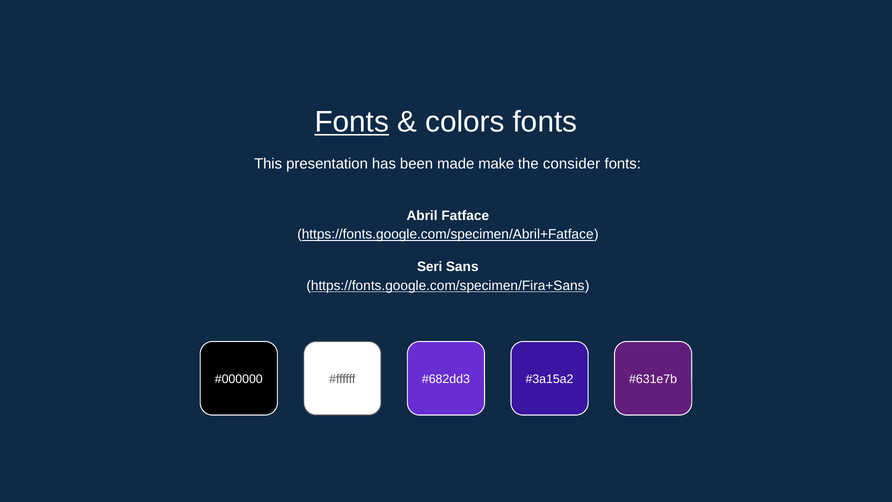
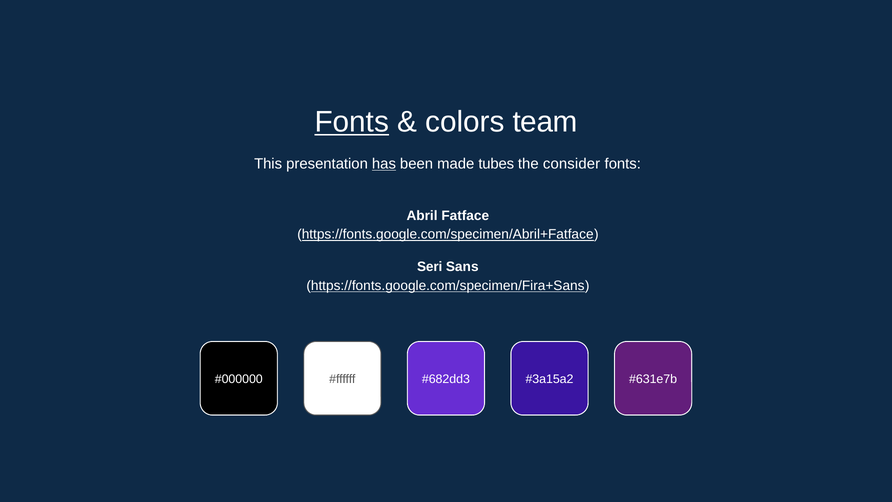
colors fonts: fonts -> team (545, 122)
has underline: none -> present (384, 164)
make: make -> tubes (496, 164)
